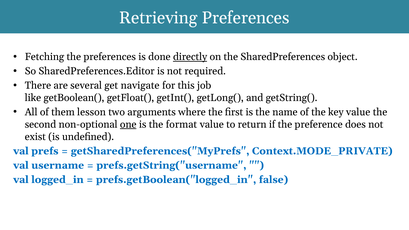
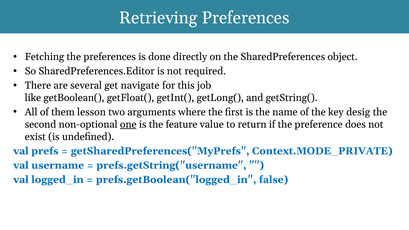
directly underline: present -> none (190, 57)
key value: value -> desig (358, 112)
format: format -> feature (182, 124)
